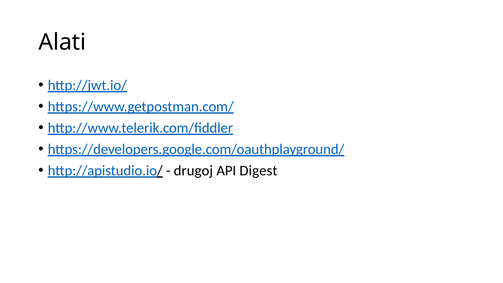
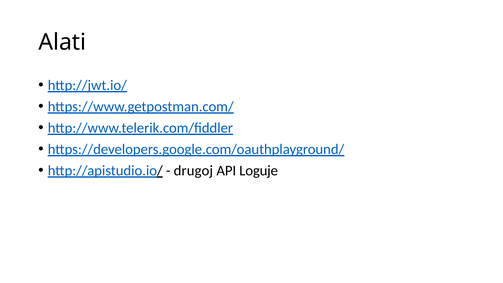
Digest: Digest -> Loguje (259, 171)
